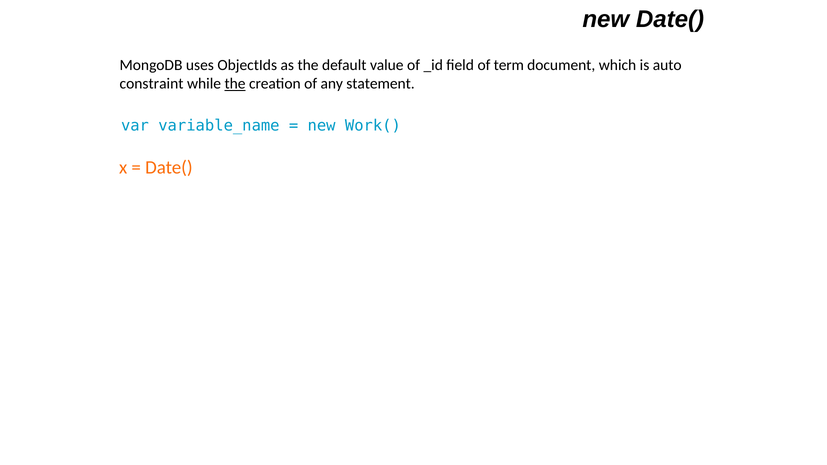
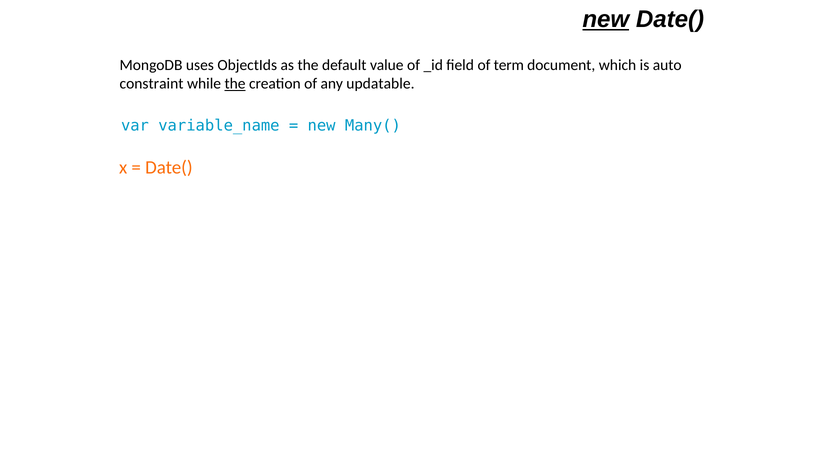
new underline: none -> present (606, 19)
statement: statement -> updatable (380, 84)
Work(: Work( -> Many( (373, 126)
